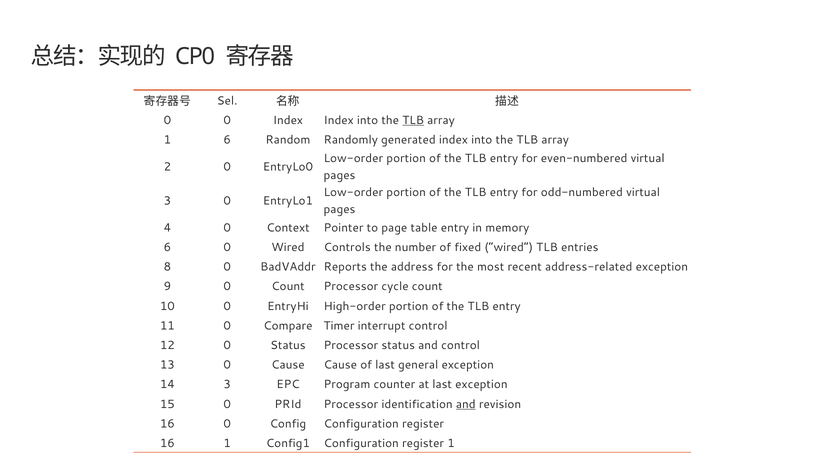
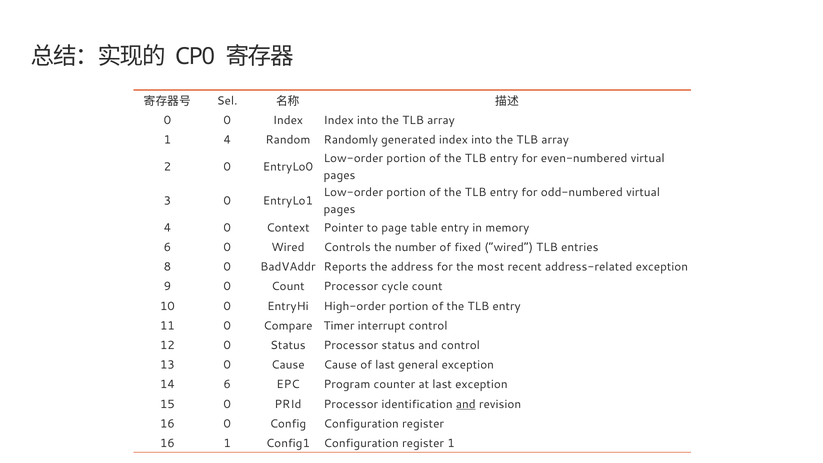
TLB underline: present -> none (413, 120)
1 6: 6 -> 4 (227, 140)
14 3: 3 -> 6 (227, 384)
